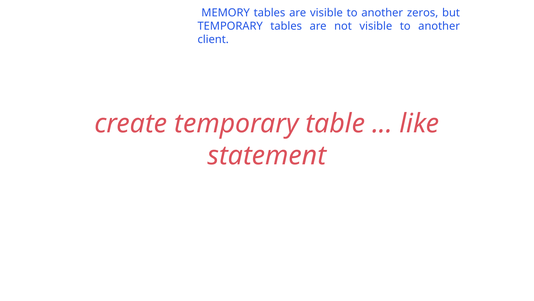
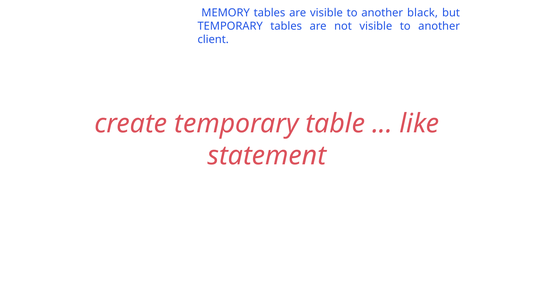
zeros: zeros -> black (423, 13)
